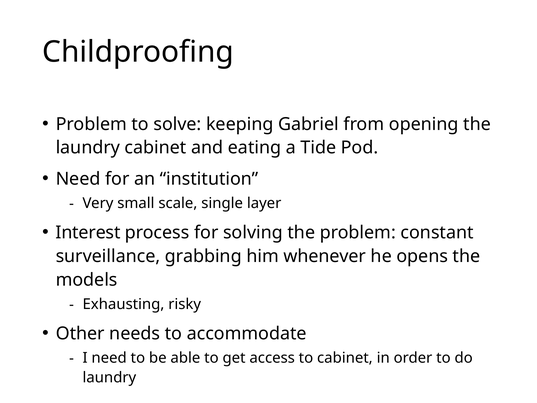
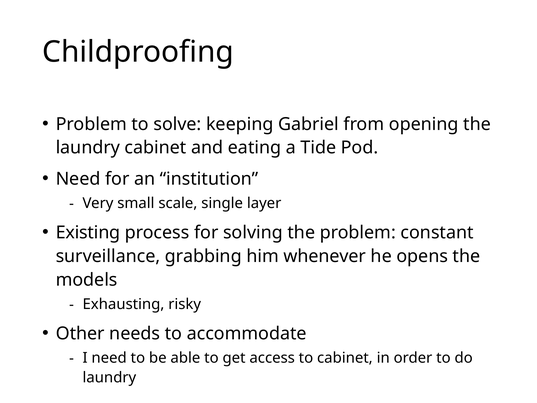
Interest: Interest -> Existing (88, 232)
